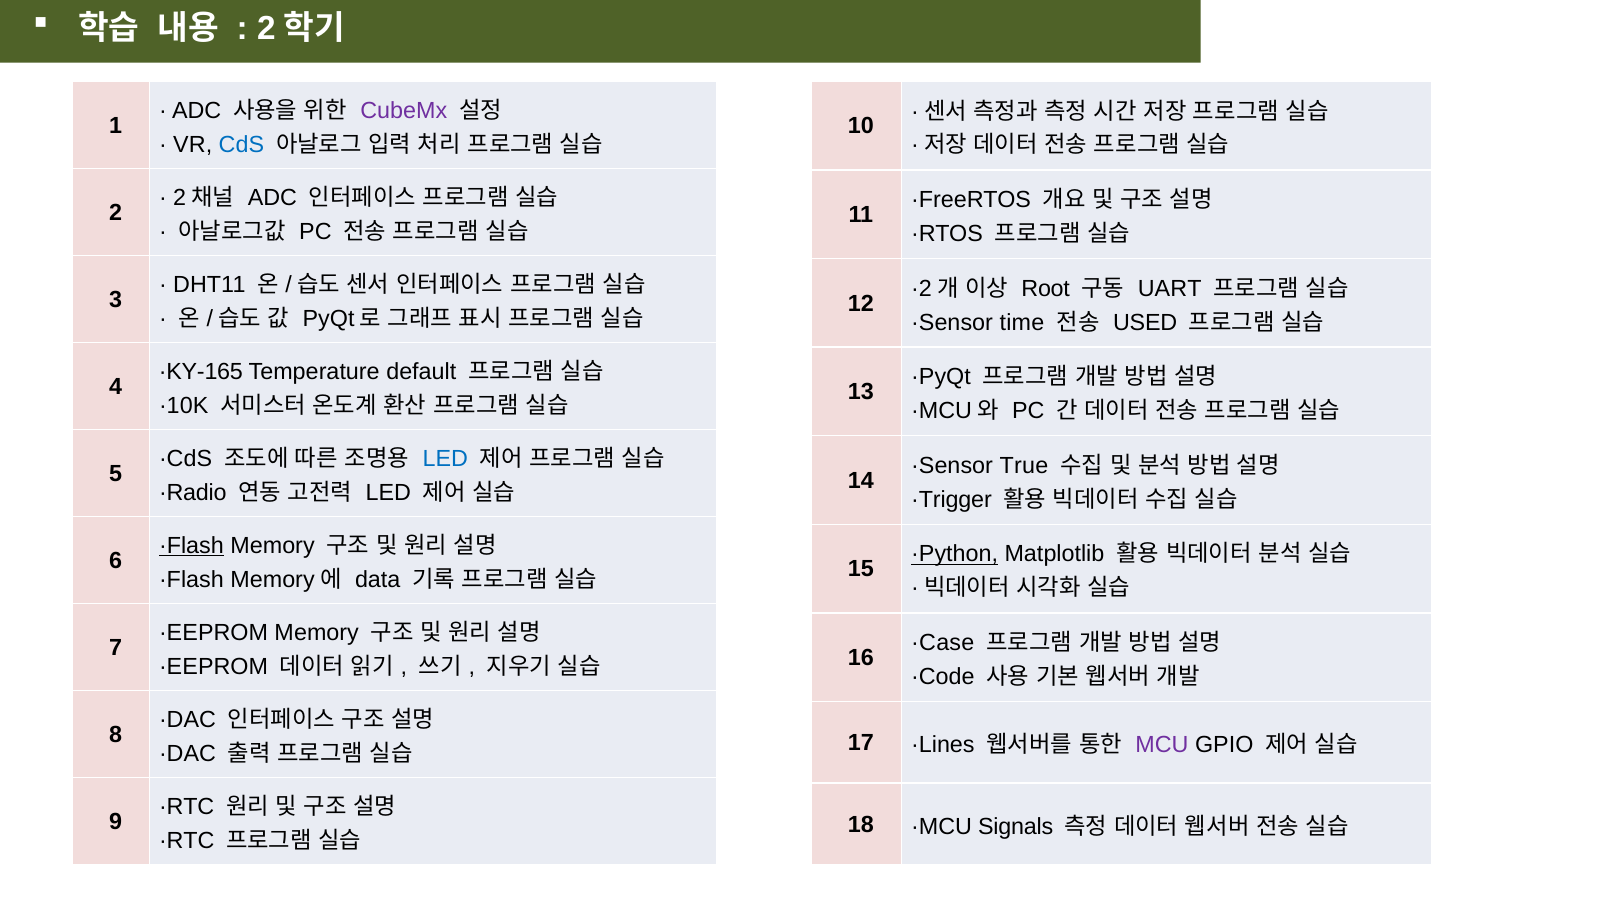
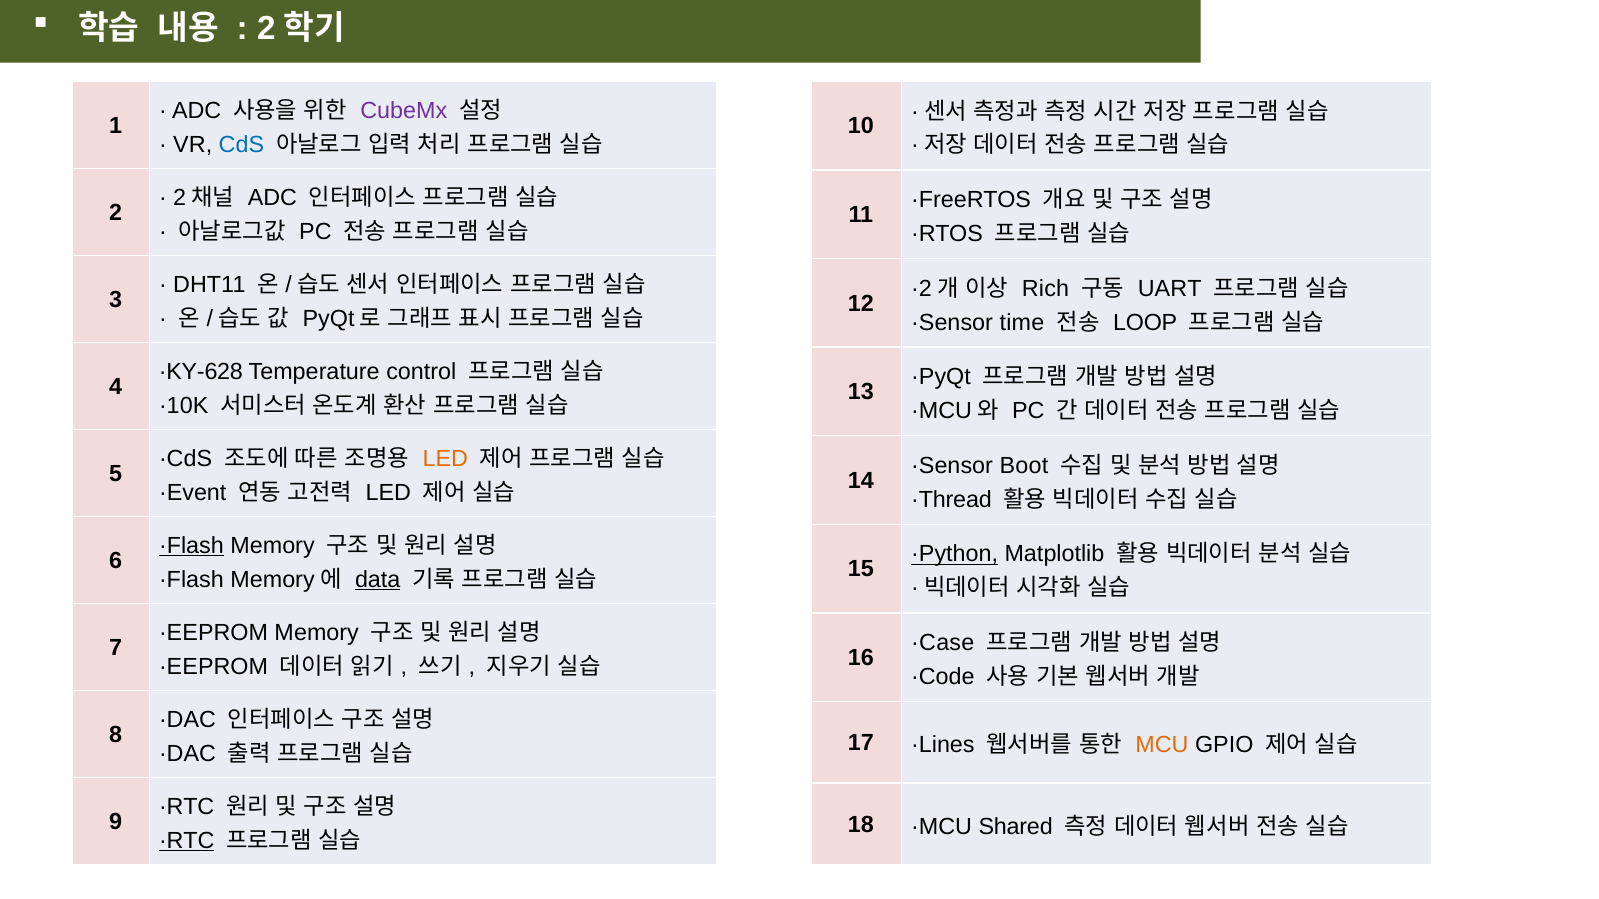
Root: Root -> Rich (1045, 289)
USED: USED -> LOOP (1145, 323)
·KY-165: ·KY-165 -> ·KY-628 (201, 372)
default: default -> control (421, 372)
LED colour: blue -> orange (445, 459)
True: True -> Boot (1024, 466)
·Radio: ·Radio -> ·Event (193, 493)
·Trigger: ·Trigger -> ·Thread (951, 500)
data underline: none -> present (378, 580)
MCU colour: purple -> orange (1162, 745)
Signals: Signals -> Shared (1016, 827)
·RTC underline: none -> present (187, 841)
